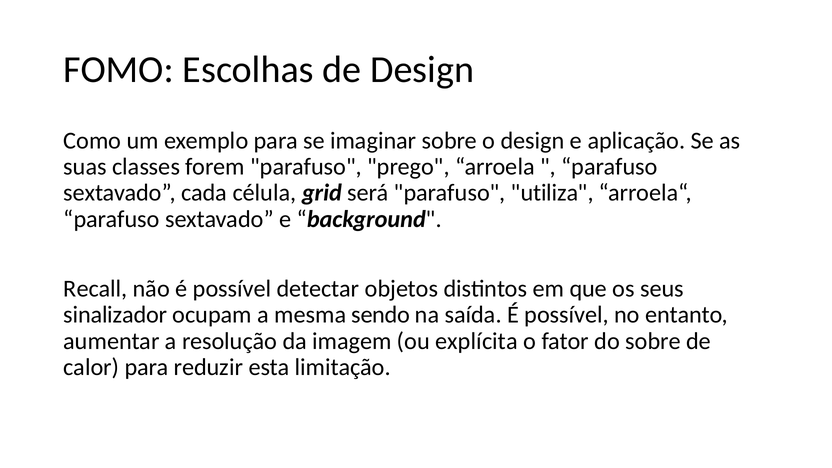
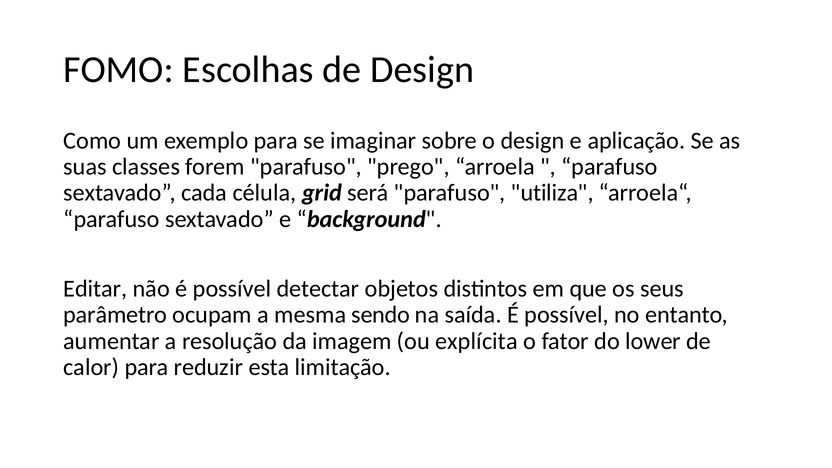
Recall: Recall -> Editar (95, 289)
sinalizador: sinalizador -> parâmetro (115, 315)
do sobre: sobre -> lower (653, 341)
